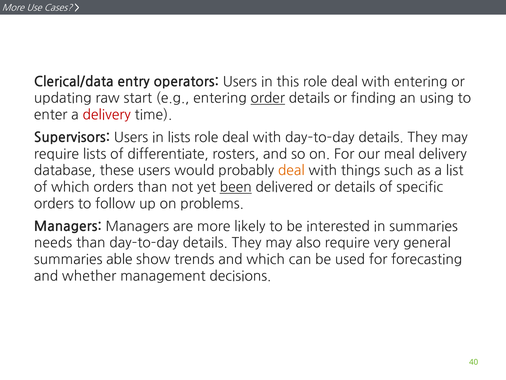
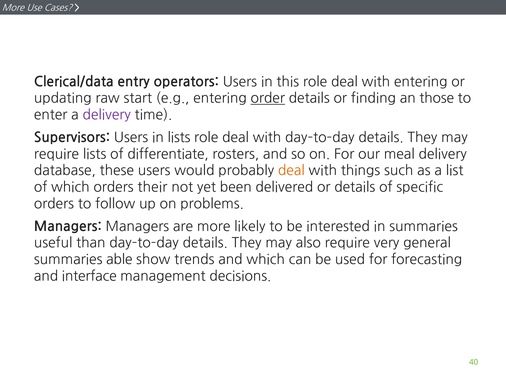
using: using -> those (437, 98)
delivery colour: red -> purple (107, 115)
orders than: than -> their (152, 187)
been underline: present -> none (236, 187)
needs: needs -> useful (53, 243)
whether: whether -> interface (89, 276)
